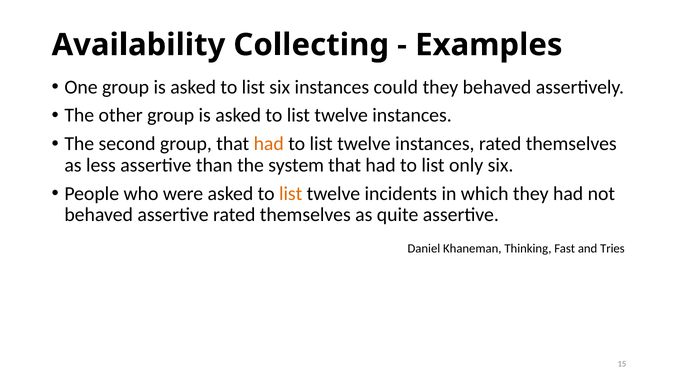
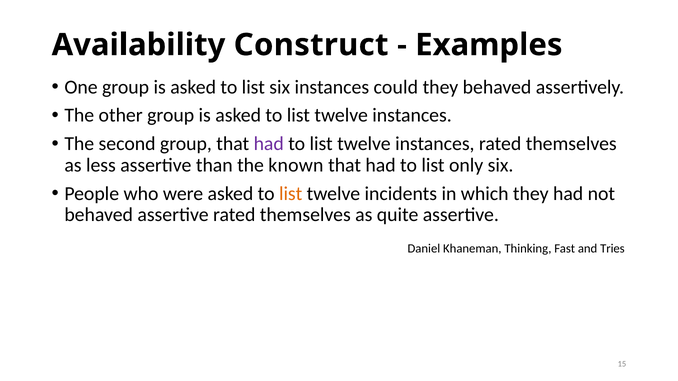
Collecting: Collecting -> Construct (311, 45)
had colour: orange -> purple (269, 144)
system: system -> known (296, 165)
